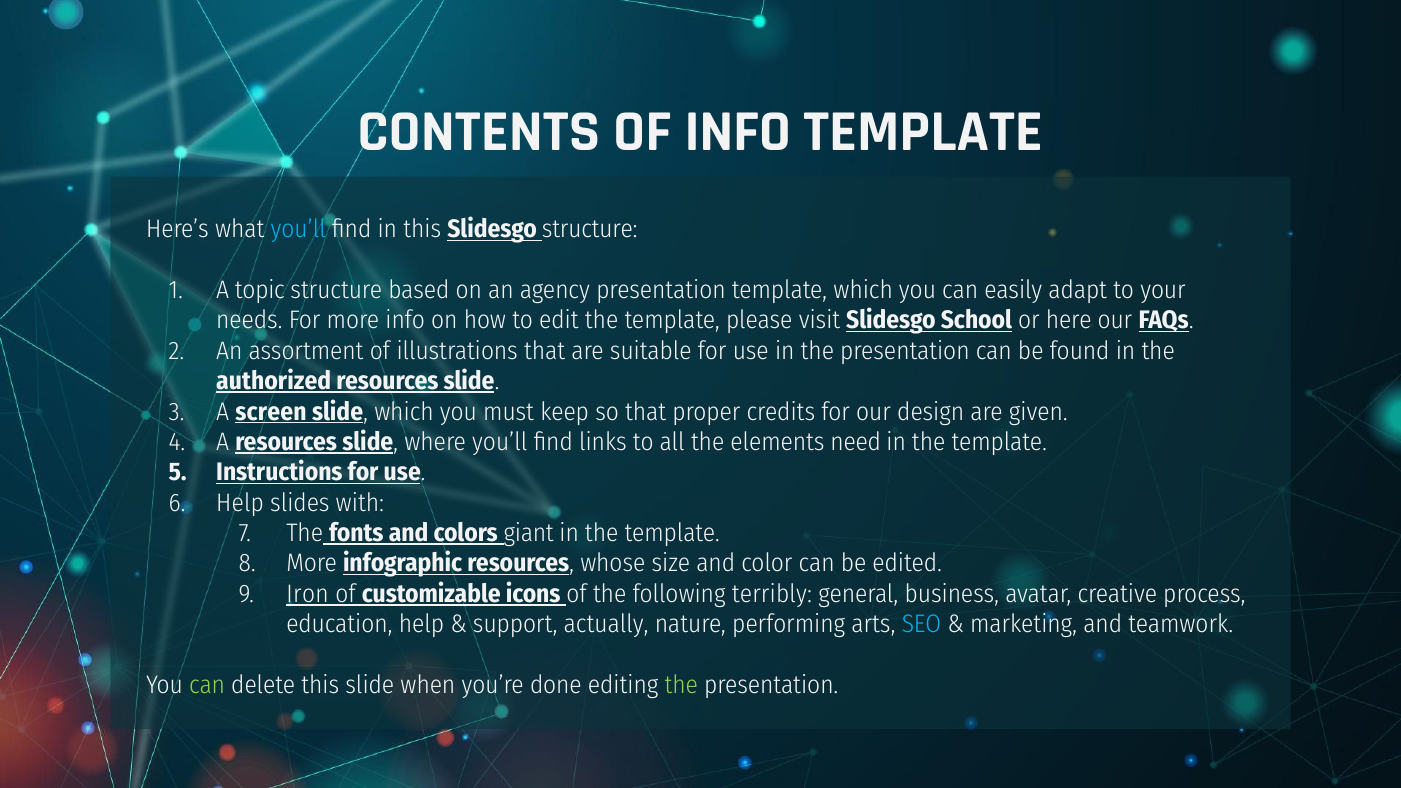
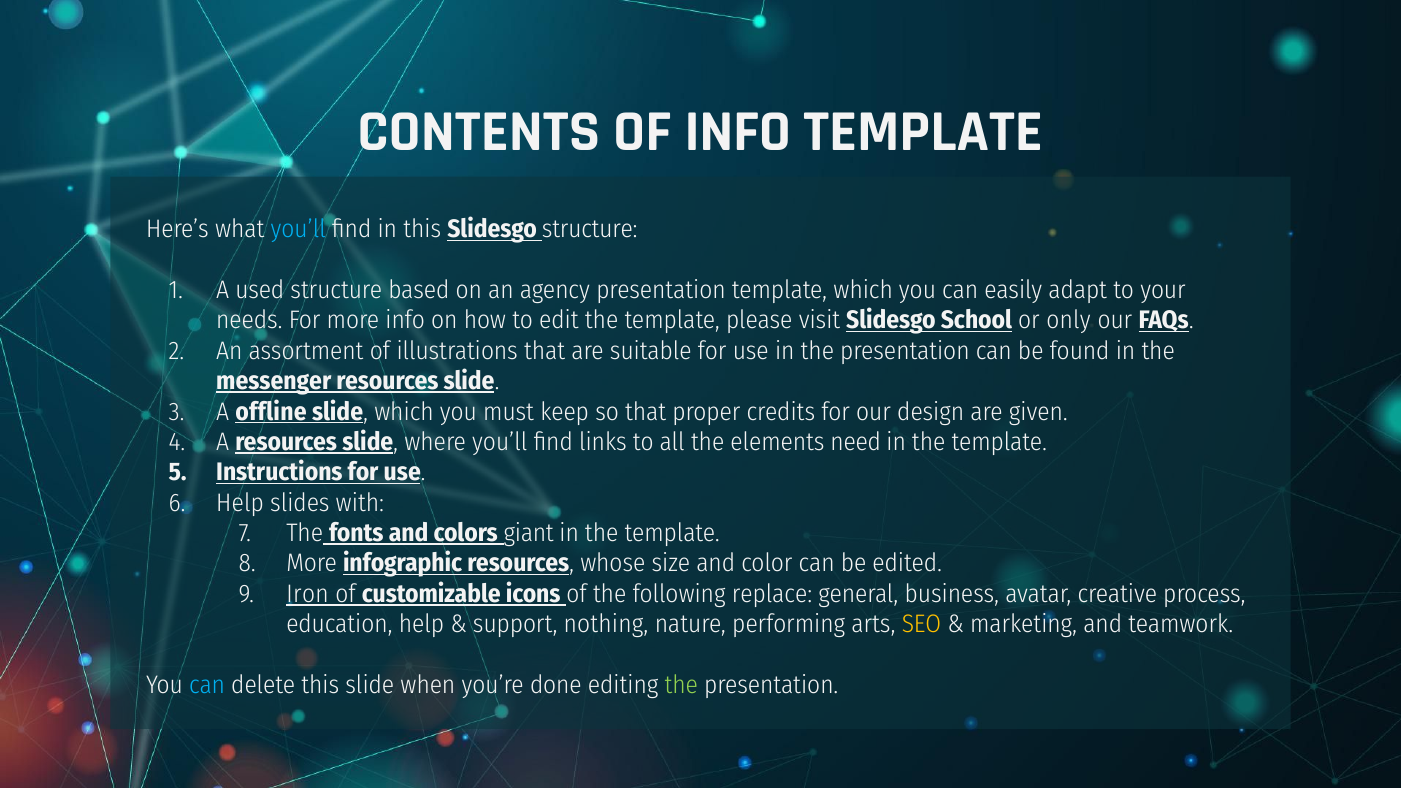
topic: topic -> used (260, 290)
here: here -> only (1069, 321)
authorized: authorized -> messenger (274, 381)
screen: screen -> offline (271, 412)
terribly: terribly -> replace (772, 594)
actually: actually -> nothing (606, 624)
SEO colour: light blue -> yellow (922, 624)
can colour: light green -> light blue (207, 685)
